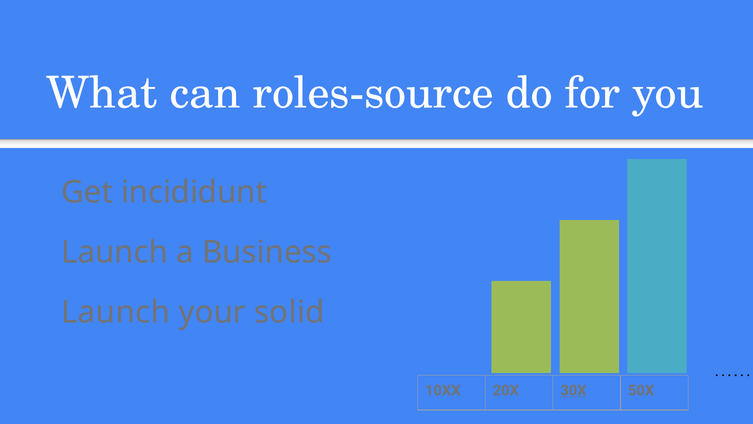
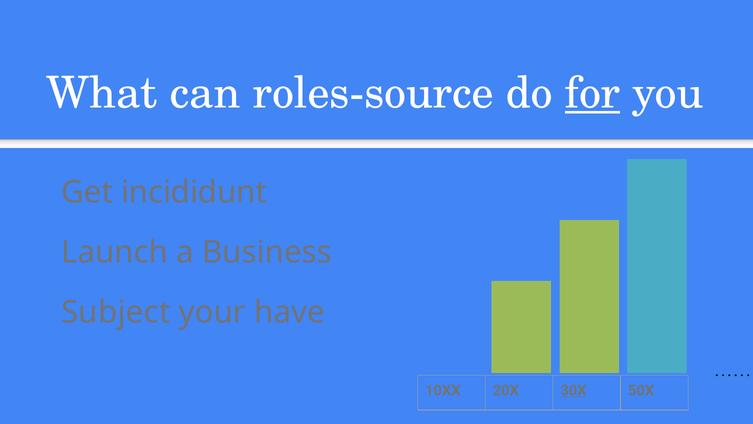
for underline: none -> present (593, 93)
Launch: Launch -> Subject (116, 312)
solid: solid -> have (290, 312)
